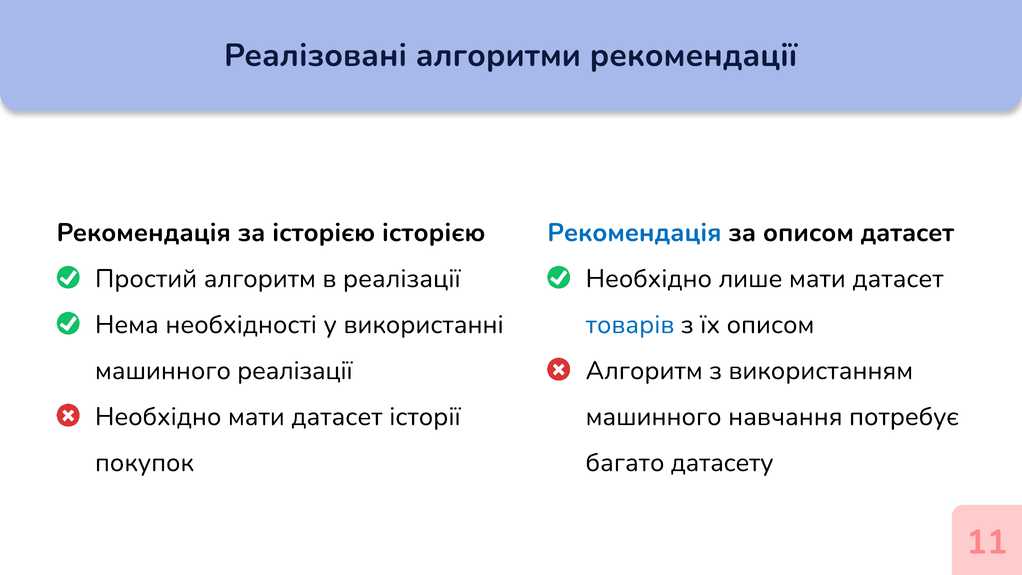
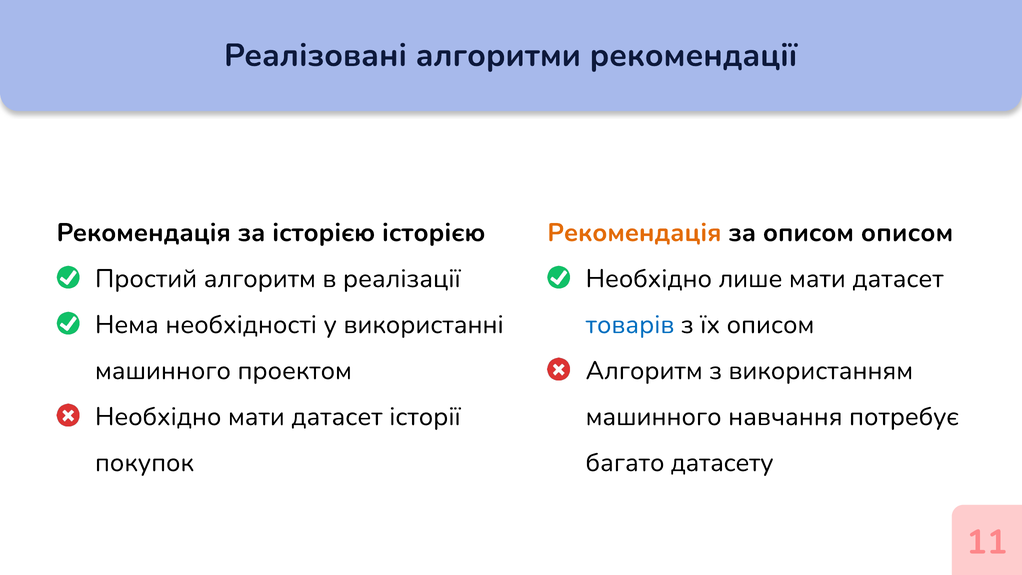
Рекомендація colour: blue -> orange (634, 233)
описом датасет: датасет -> описом (907, 233)
машинного реалізації: реалізації -> проектом (295, 371)
